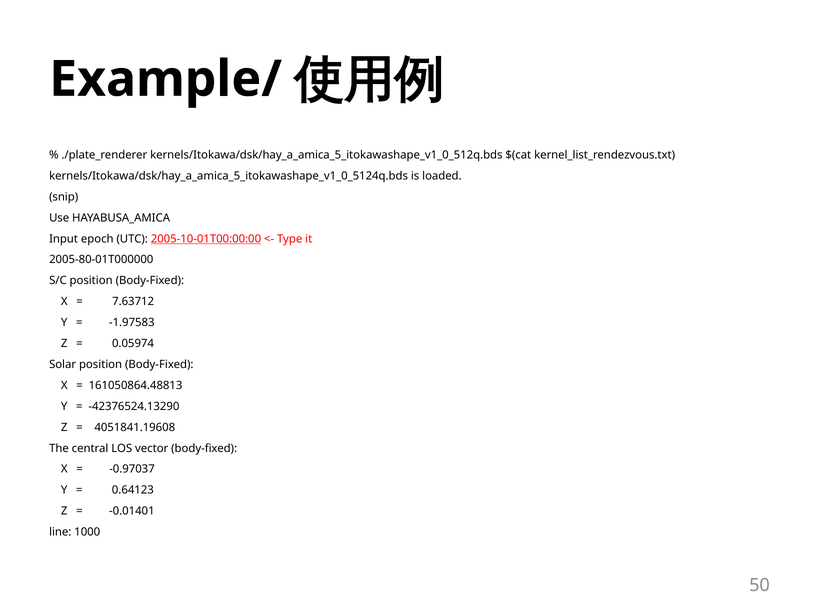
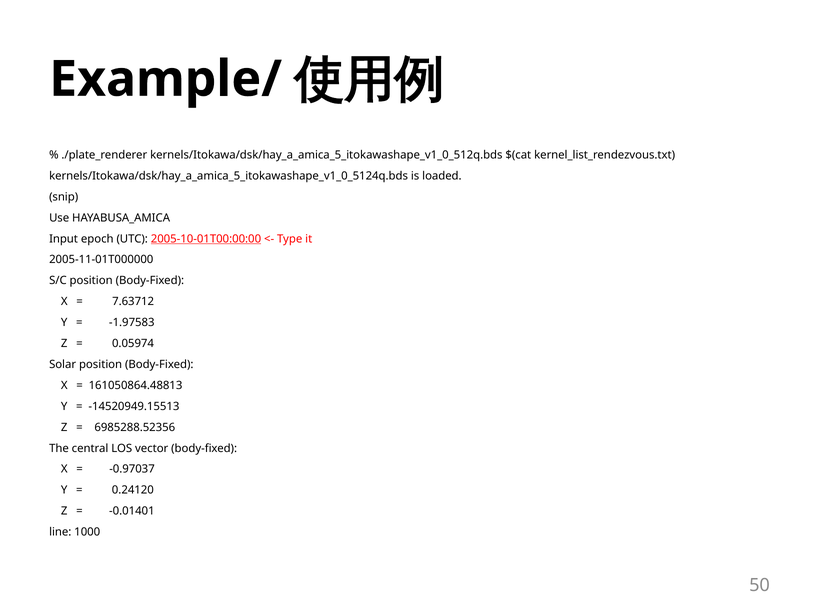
2005-80-01T000000: 2005-80-01T000000 -> 2005-11-01T000000 (101, 260)
-42376524.13290: -42376524.13290 -> -14520949.15513 (134, 407)
4051841.19608: 4051841.19608 -> 6985288.52356 (135, 428)
0.64123: 0.64123 -> 0.24120 (133, 490)
